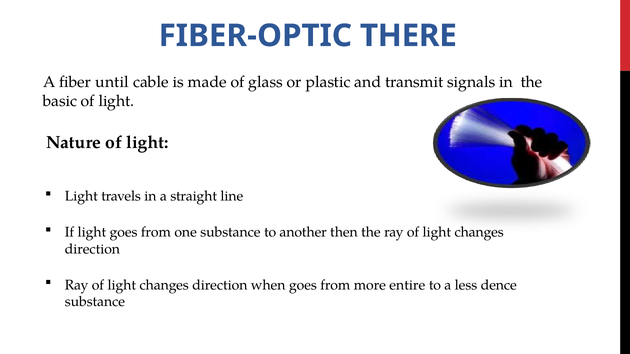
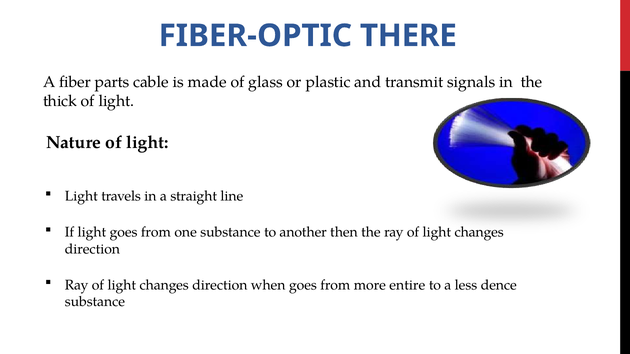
until: until -> parts (112, 82)
basic: basic -> thick (60, 101)
